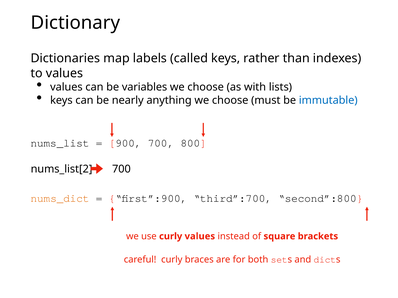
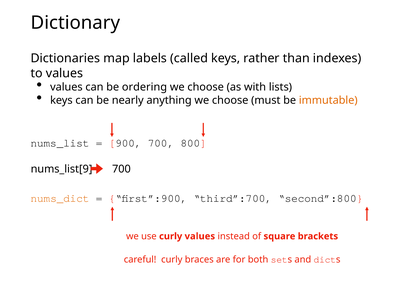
variables: variables -> ordering (144, 87)
immutable colour: blue -> orange (328, 100)
nums_list[2: nums_list[2 -> nums_list[9 (62, 169)
